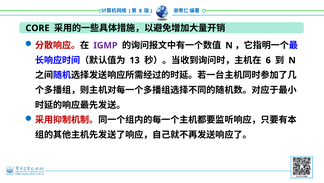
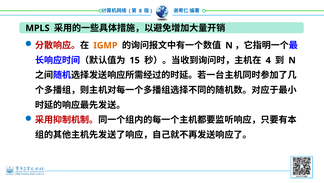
CORE: CORE -> MPLS (38, 28)
IGMP colour: purple -> orange (105, 45)
13: 13 -> 15 (135, 60)
6: 6 -> 4 (268, 60)
